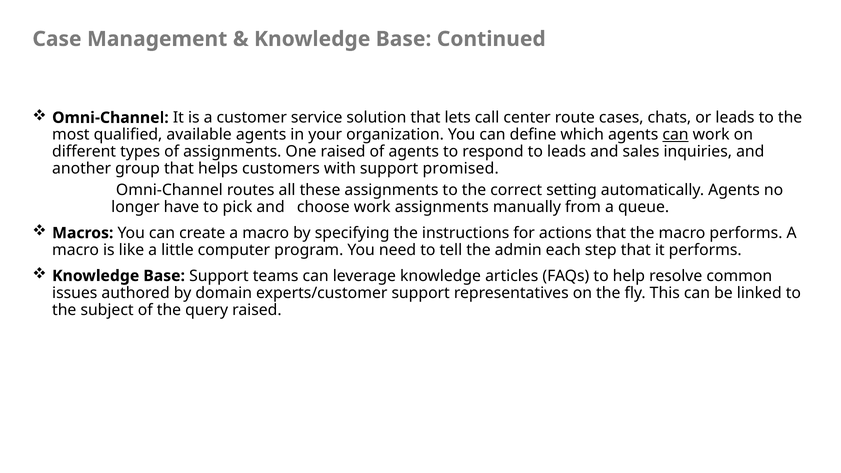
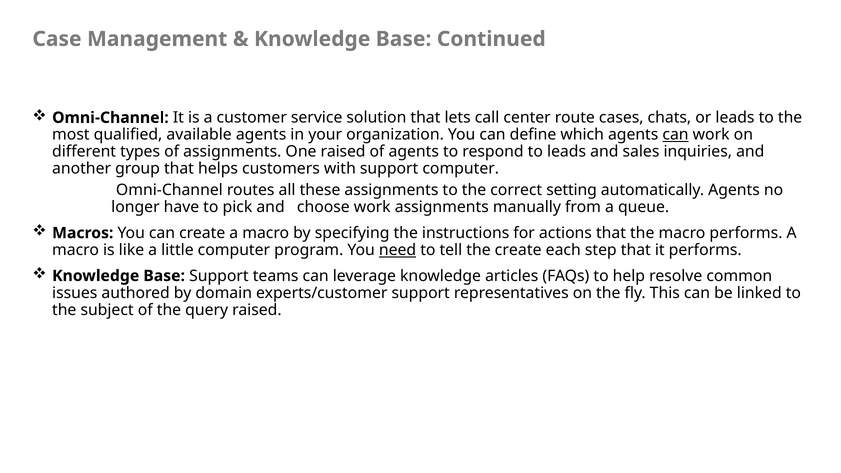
support promised: promised -> computer (461, 169)
need underline: none -> present (398, 250)
the admin: admin -> create (518, 250)
